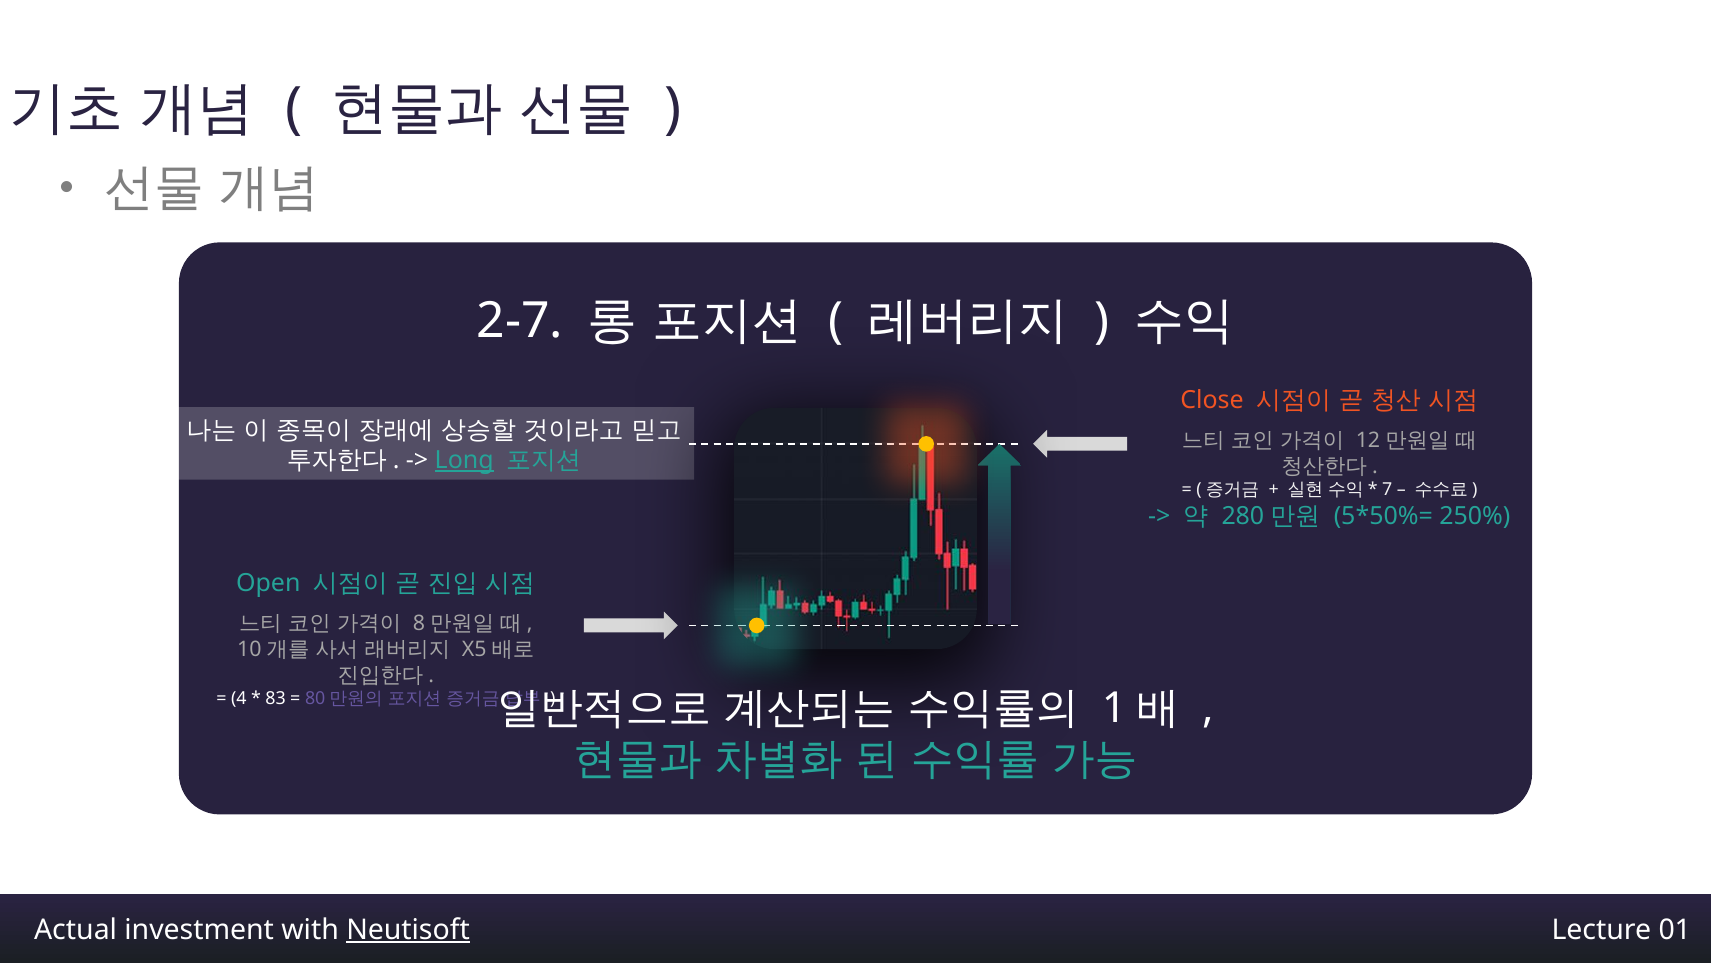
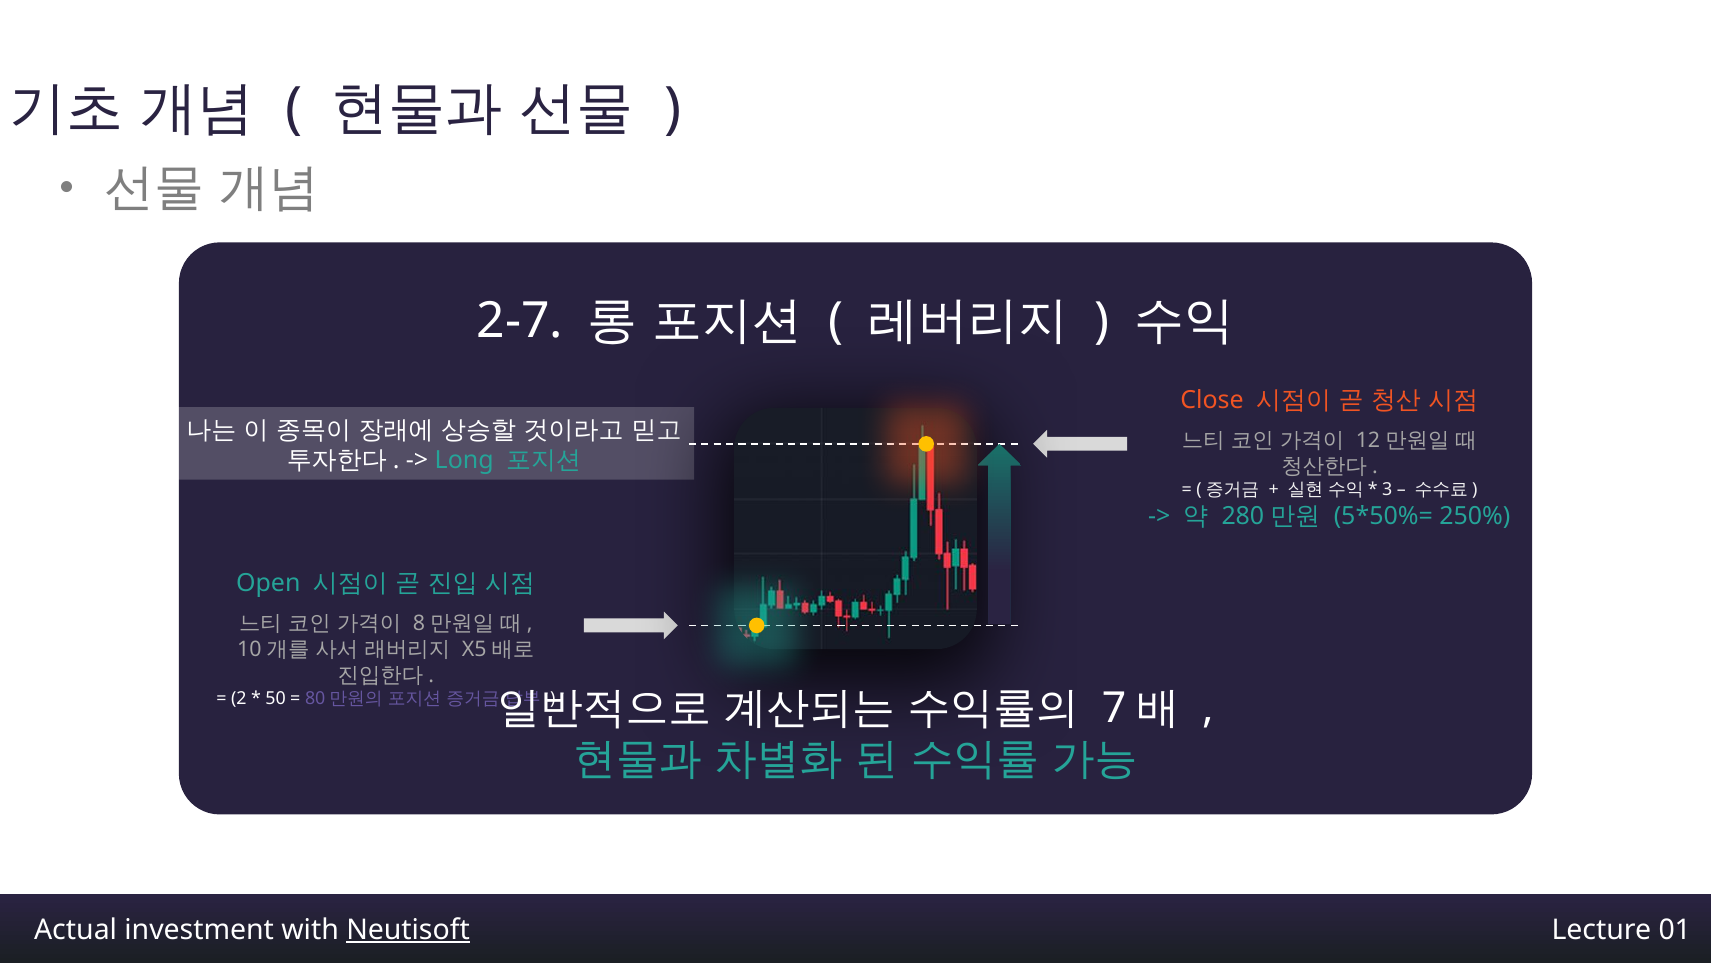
Long underline: present -> none (464, 460)
7: 7 -> 3 (1387, 490)
1: 1 -> 7 (1114, 708)
4: 4 -> 2 (239, 698)
83: 83 -> 50 (276, 698)
